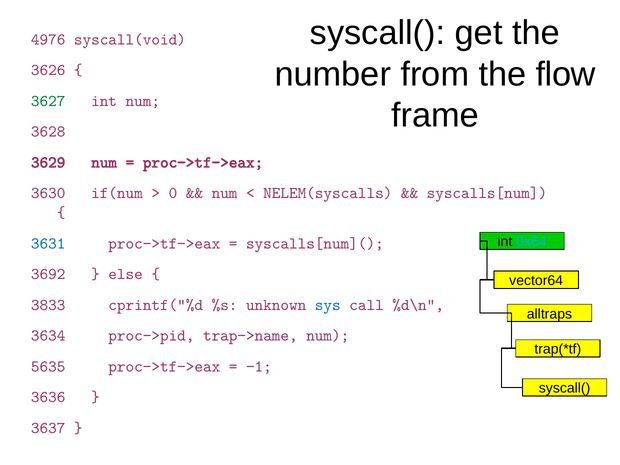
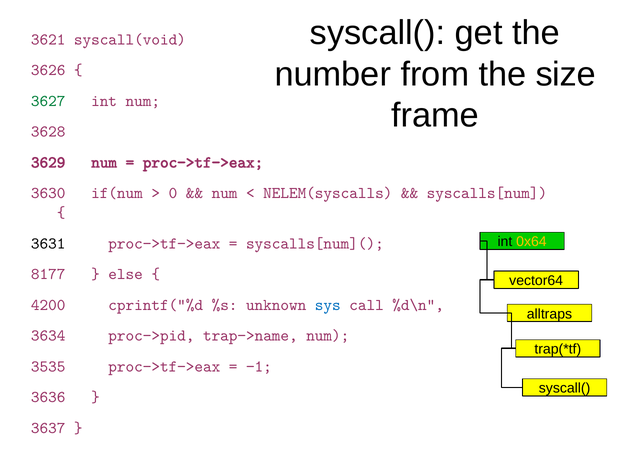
4976: 4976 -> 3621 (48, 39)
flow: flow -> size (566, 74)
0x64 colour: light blue -> yellow (531, 242)
3631 colour: blue -> black (48, 243)
3692: 3692 -> 8177 (48, 274)
3833: 3833 -> 4200 (48, 305)
5635: 5635 -> 3535 (48, 366)
